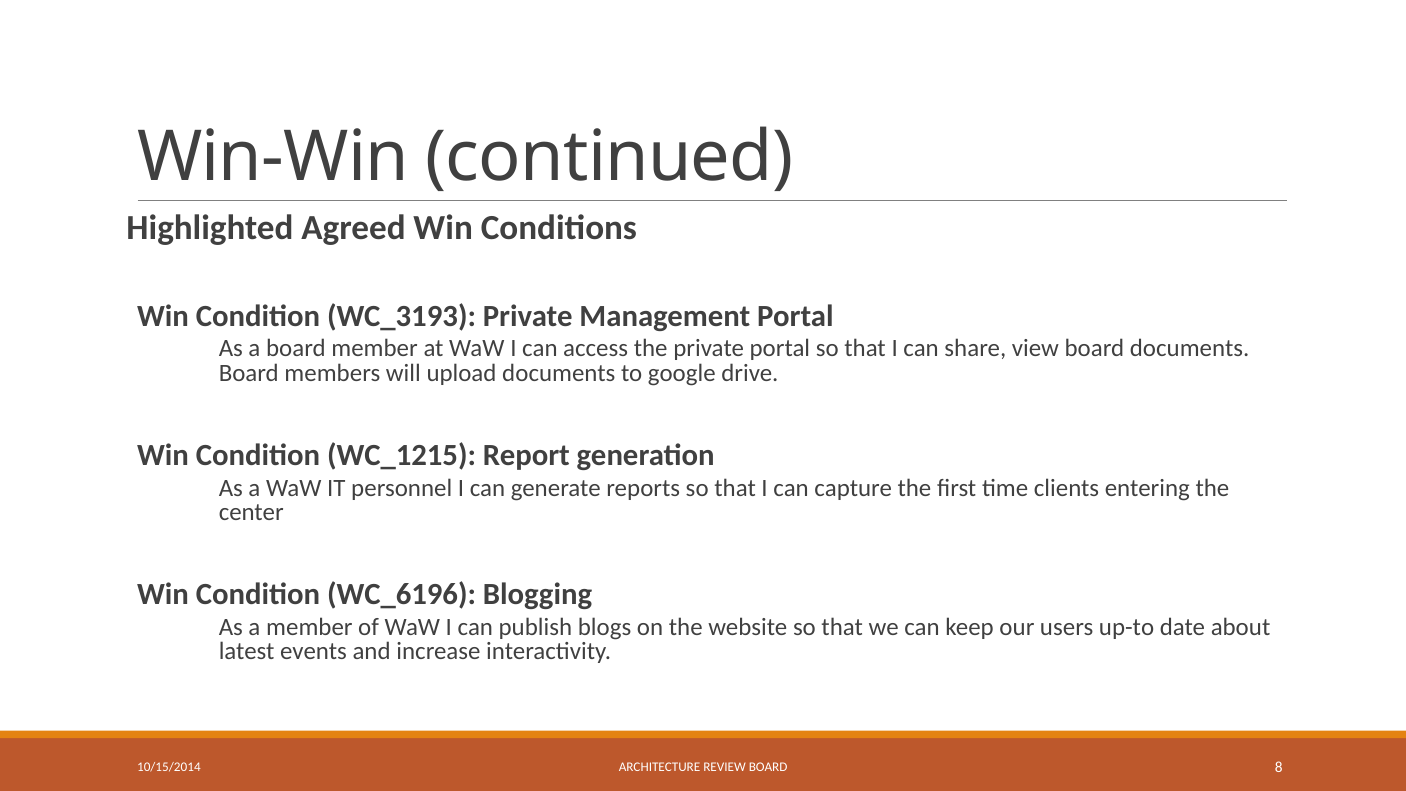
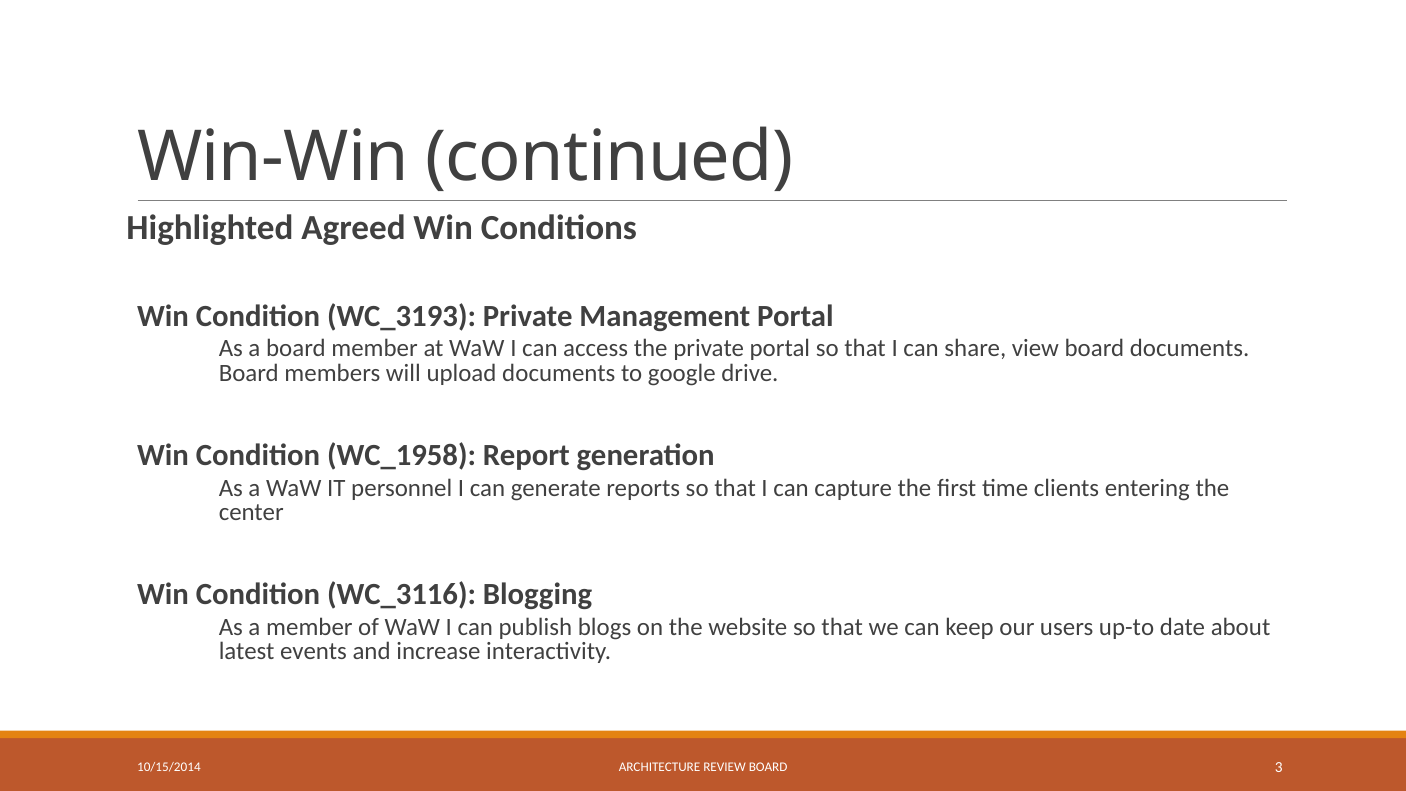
WC_1215: WC_1215 -> WC_1958 (402, 455)
WC_6196: WC_6196 -> WC_3116 (402, 595)
8: 8 -> 3 (1279, 767)
